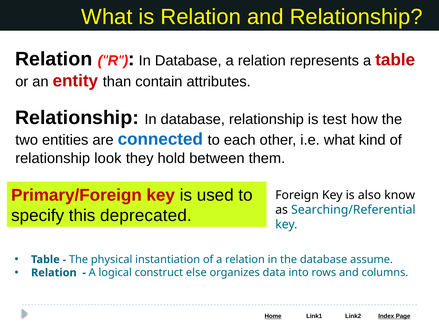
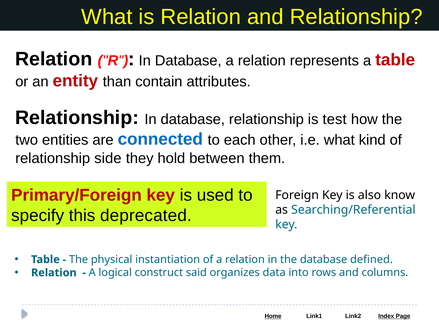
look: look -> side (108, 158)
assume: assume -> defined (371, 260)
else: else -> said (196, 273)
